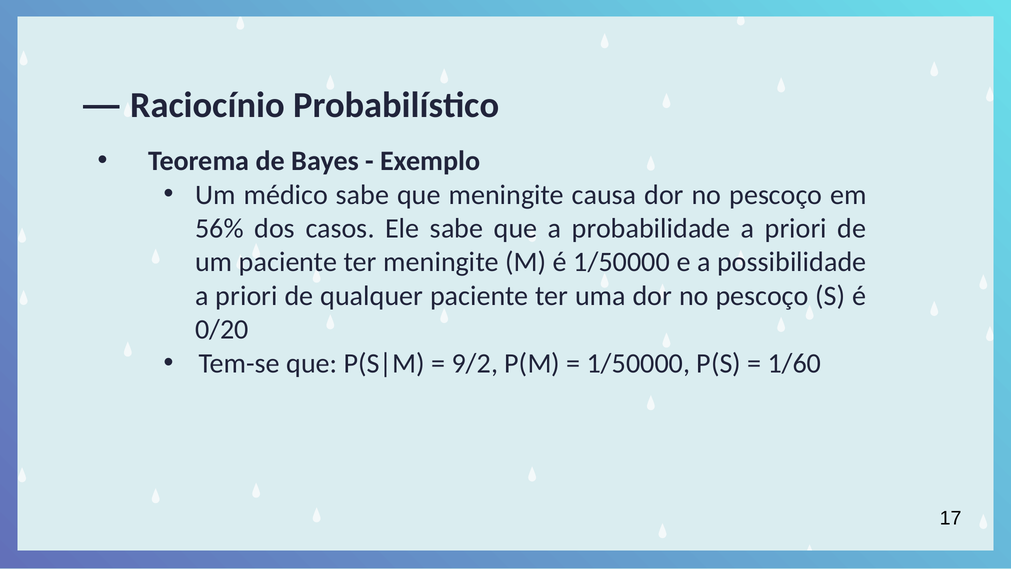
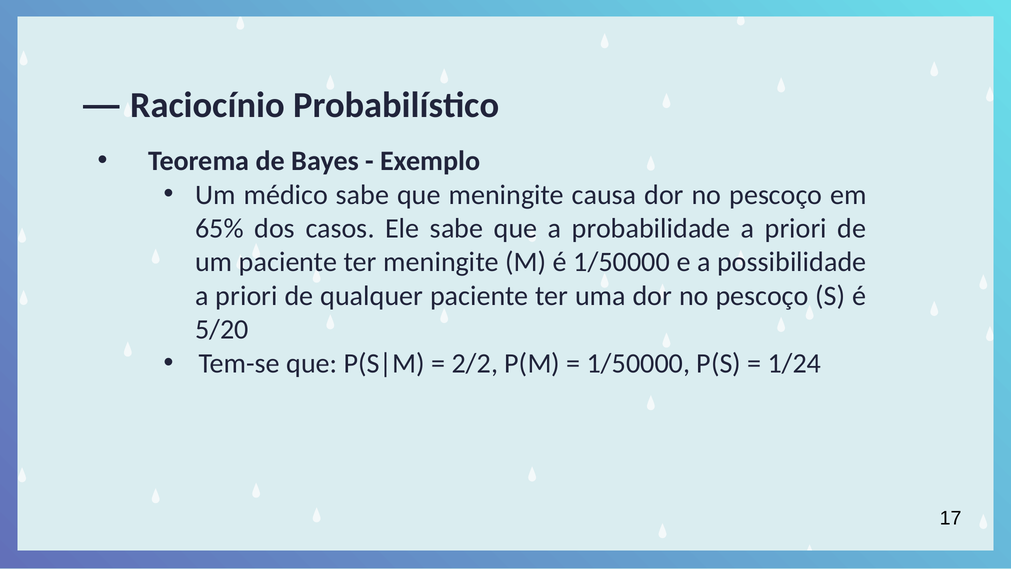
56%: 56% -> 65% (219, 228)
0/20: 0/20 -> 5/20 (222, 329)
9/2: 9/2 -> 2/2 (475, 363)
1/60: 1/60 -> 1/24 (794, 363)
